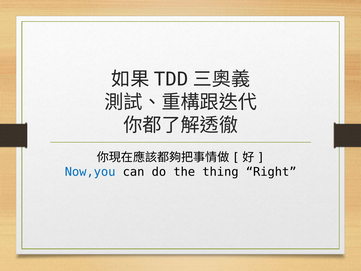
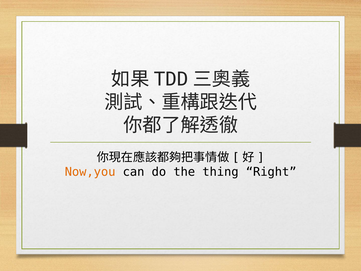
Now,you colour: blue -> orange (90, 172)
